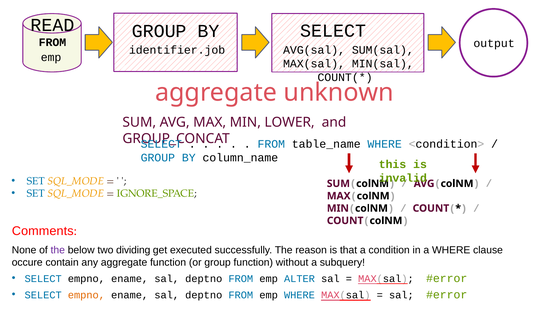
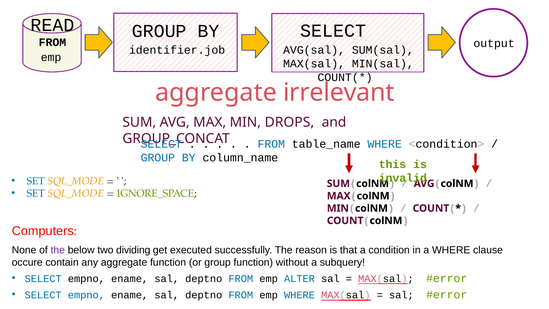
unknown: unknown -> irrelevant (339, 92)
LOWER: LOWER -> DROPS (289, 122)
Comments: Comments -> Computers (43, 231)
empno colour: orange -> blue (86, 295)
